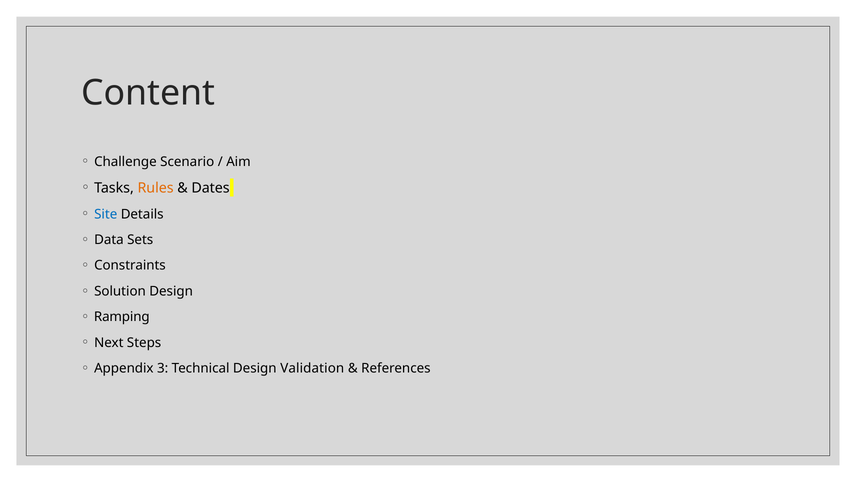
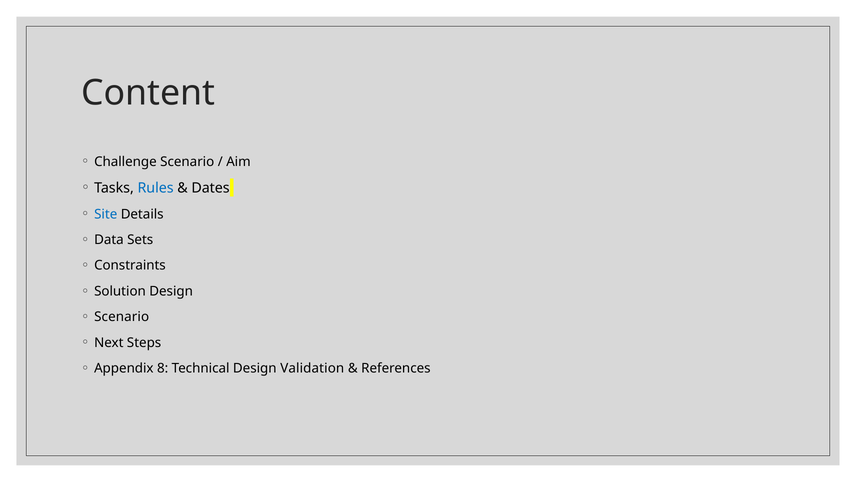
Rules colour: orange -> blue (156, 188)
Ramping: Ramping -> Scenario (122, 317)
3: 3 -> 8 (163, 368)
